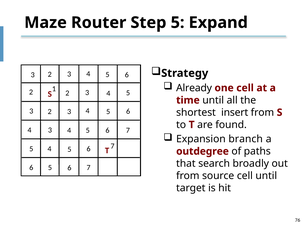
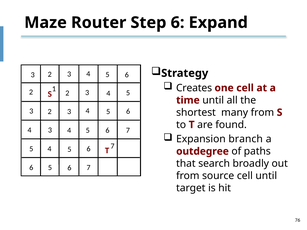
Step 5: 5 -> 6 (178, 23)
Already: Already -> Creates (194, 88)
insert: insert -> many (235, 113)
